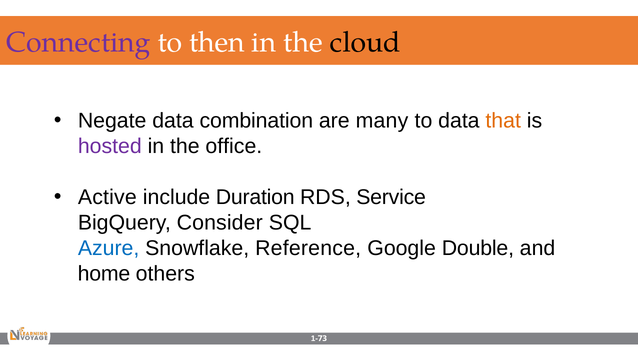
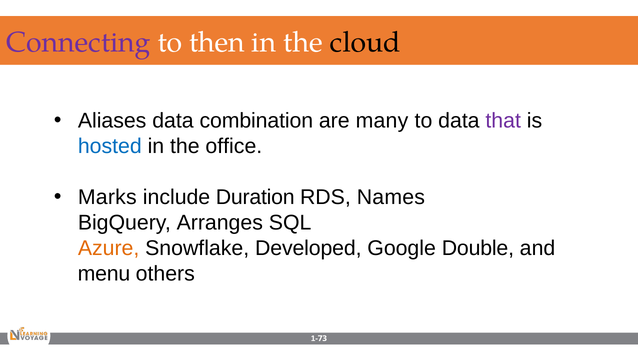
Negate: Negate -> Aliases (112, 121)
that colour: orange -> purple (503, 121)
hosted colour: purple -> blue (110, 146)
Active: Active -> Marks (107, 197)
Service: Service -> Names (391, 197)
Consider: Consider -> Arranges (220, 223)
Azure colour: blue -> orange (109, 248)
Reference: Reference -> Developed (308, 248)
home: home -> menu (104, 274)
